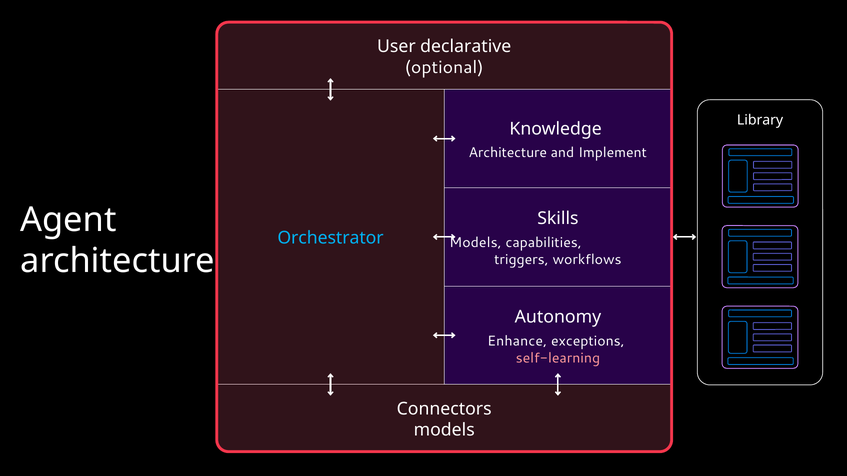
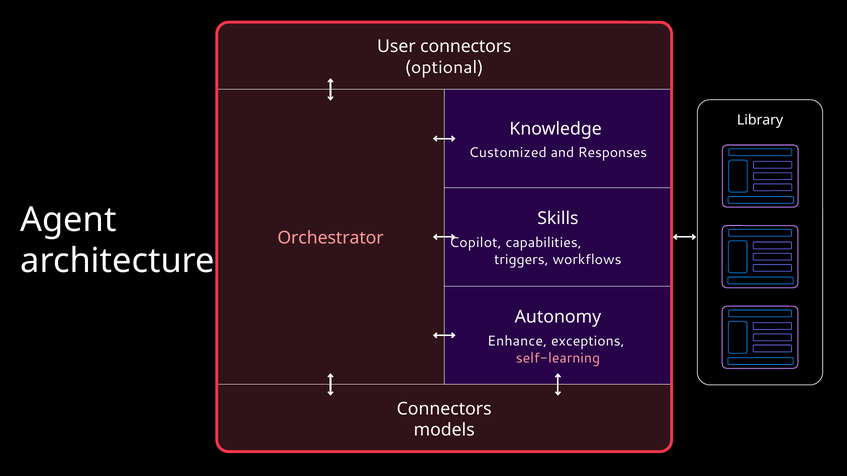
User declarative: declarative -> connectors (466, 46)
Architecture: Architecture -> Customized (508, 153)
Implement: Implement -> Responses (613, 153)
Orchestrator colour: light blue -> pink (331, 238)
Models: Models -> Copilot (475, 243)
